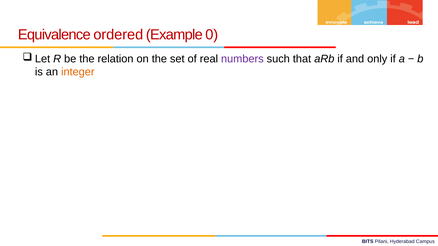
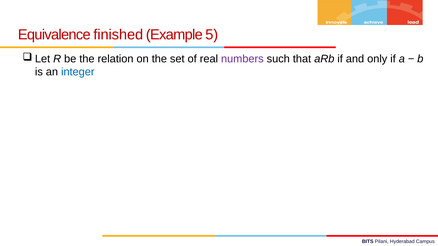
ordered: ordered -> finished (118, 35)
0: 0 -> 5 (212, 35)
integer colour: orange -> blue (78, 72)
